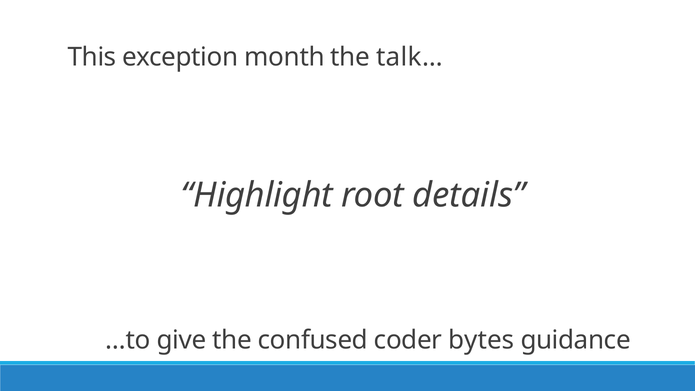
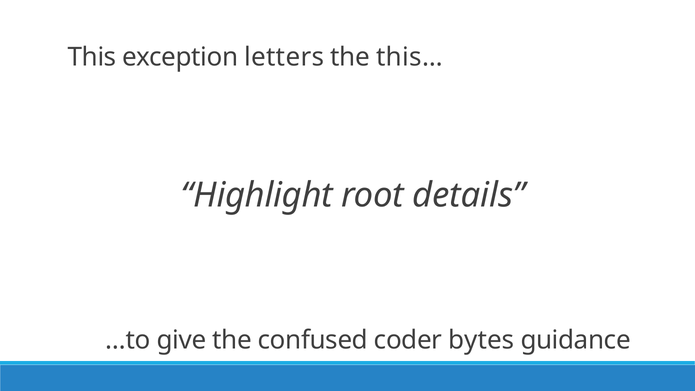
month: month -> letters (284, 57)
talk…: talk… -> this… (409, 57)
